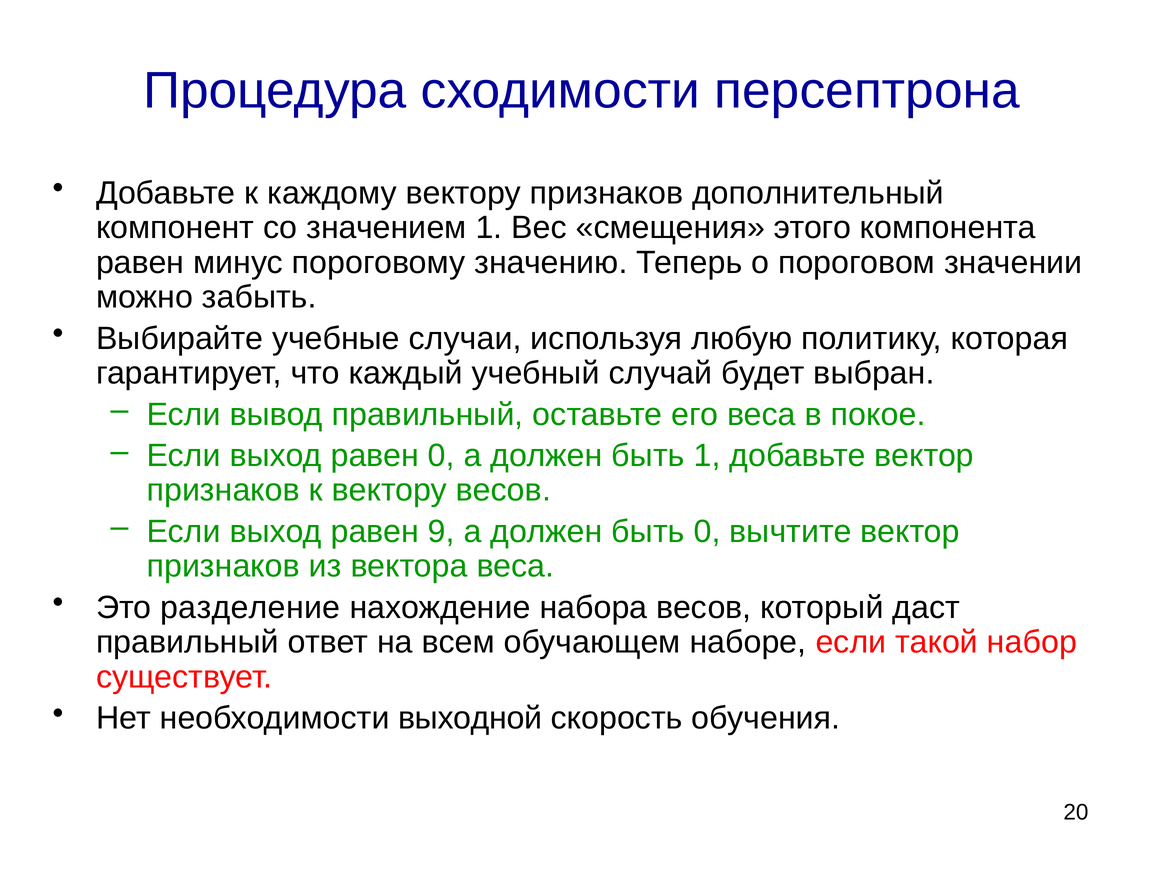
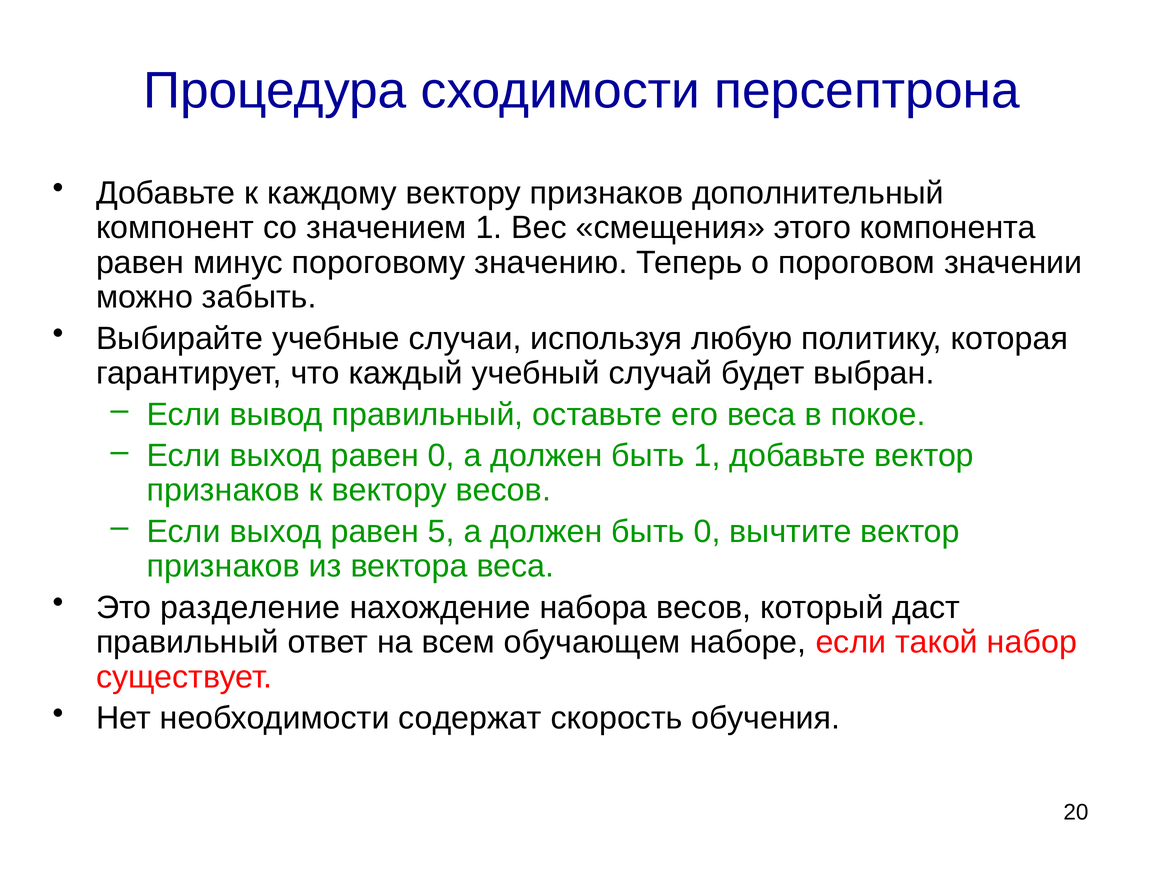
9: 9 -> 5 (441, 531)
выходной: выходной -> содержат (470, 718)
